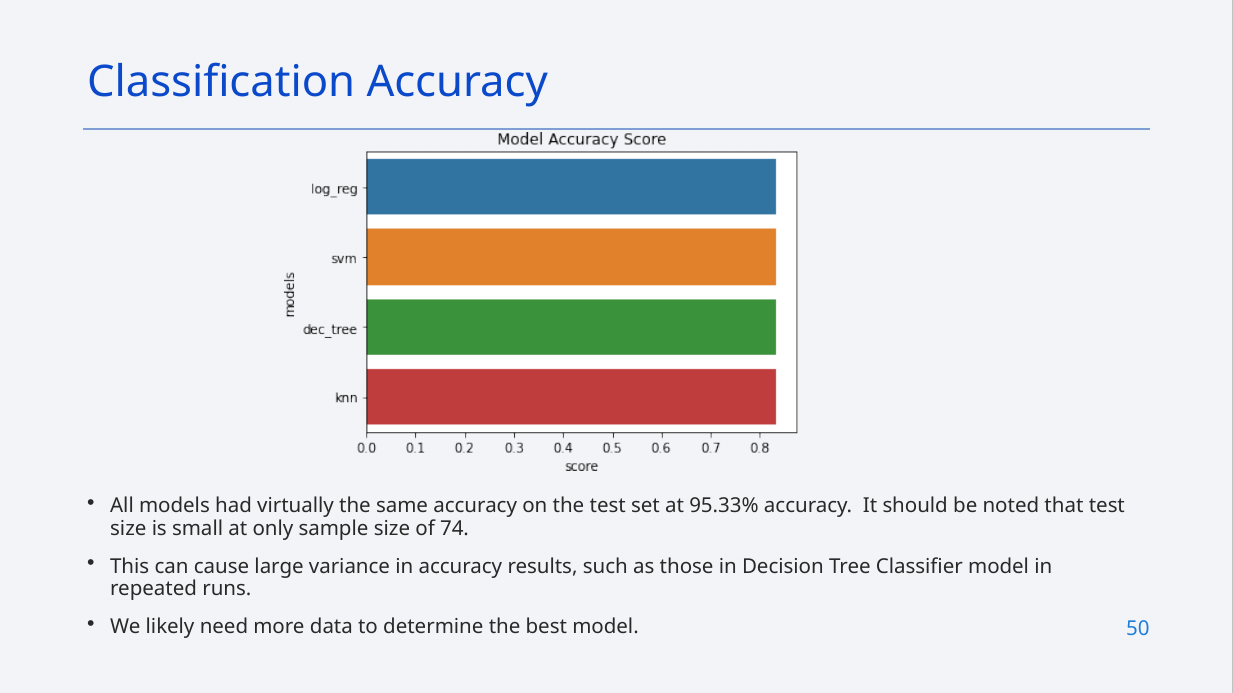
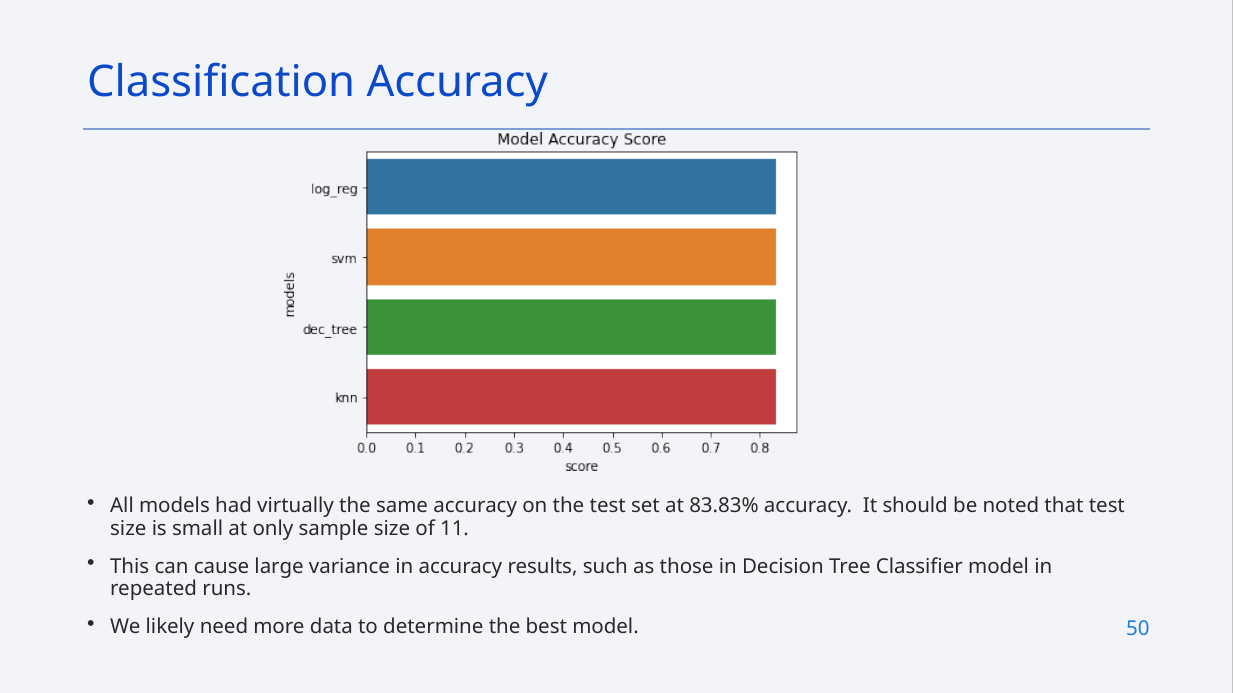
95.33%: 95.33% -> 83.83% (724, 507)
74: 74 -> 11 (455, 529)
